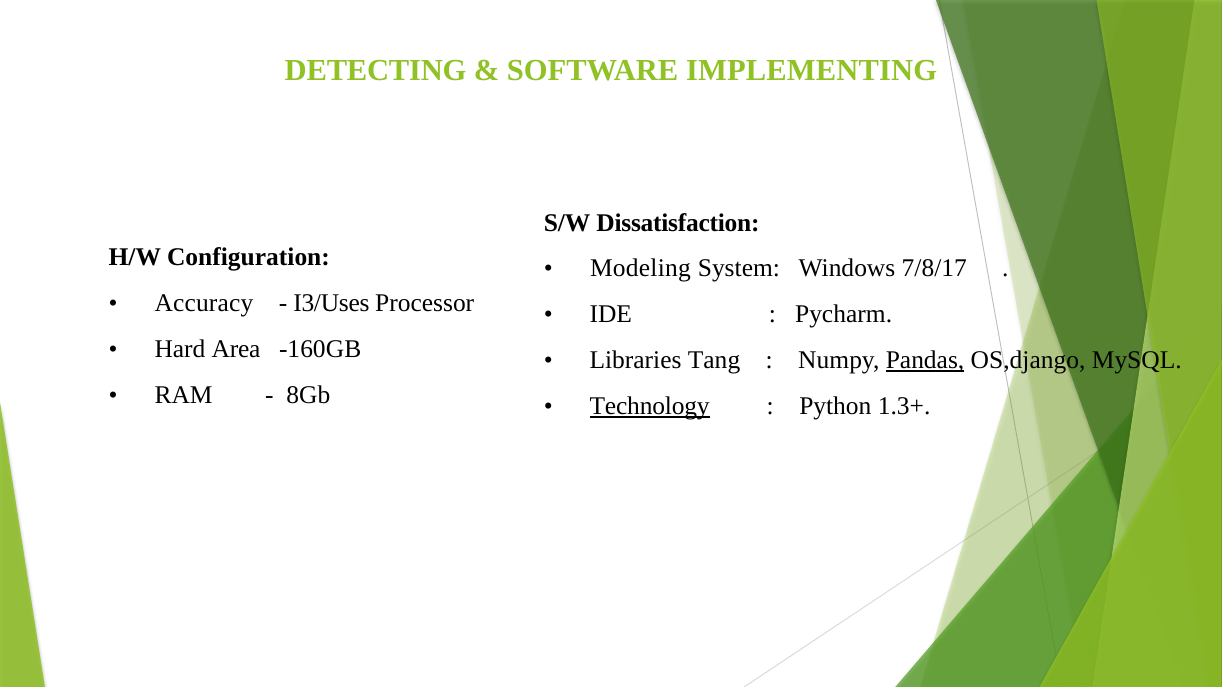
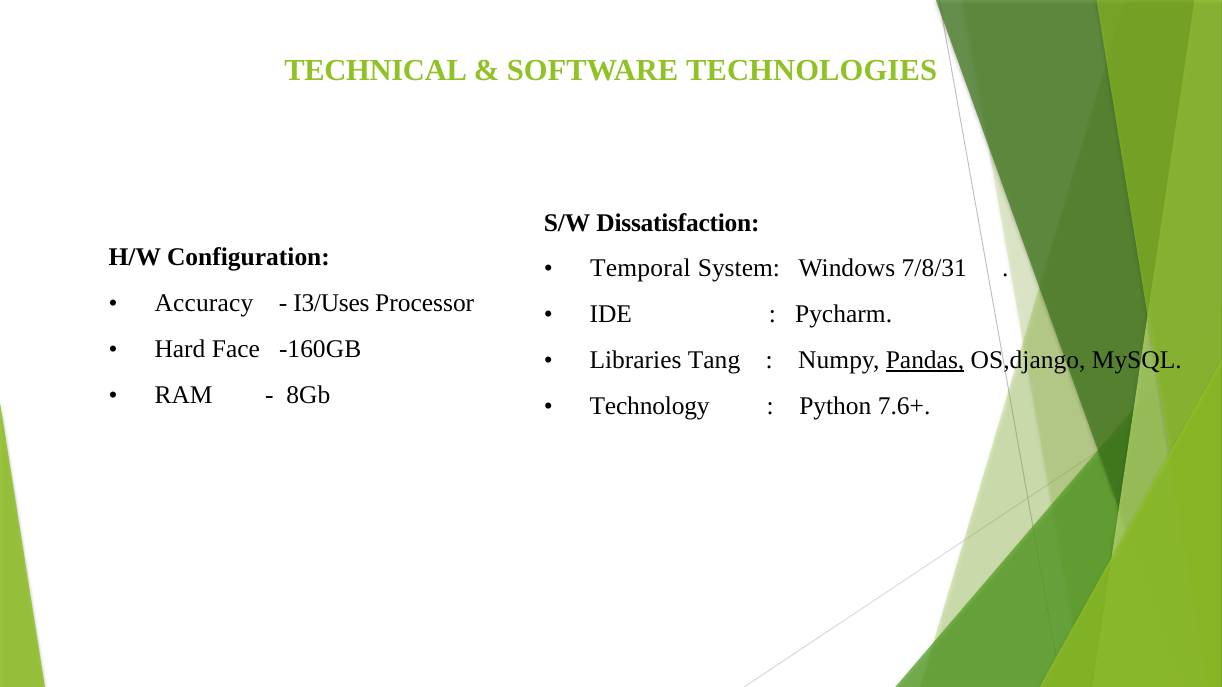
DETECTING: DETECTING -> TECHNICAL (376, 70)
IMPLEMENTING: IMPLEMENTING -> TECHNOLOGIES (812, 70)
Modeling: Modeling -> Temporal (640, 269)
7/8/17: 7/8/17 -> 7/8/31 (934, 269)
Area: Area -> Face (236, 349)
Technology underline: present -> none (650, 406)
1.3+: 1.3+ -> 7.6+ (904, 406)
